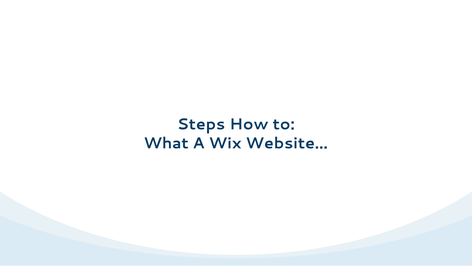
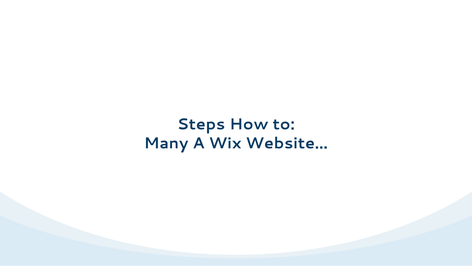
What: What -> Many (166, 143)
